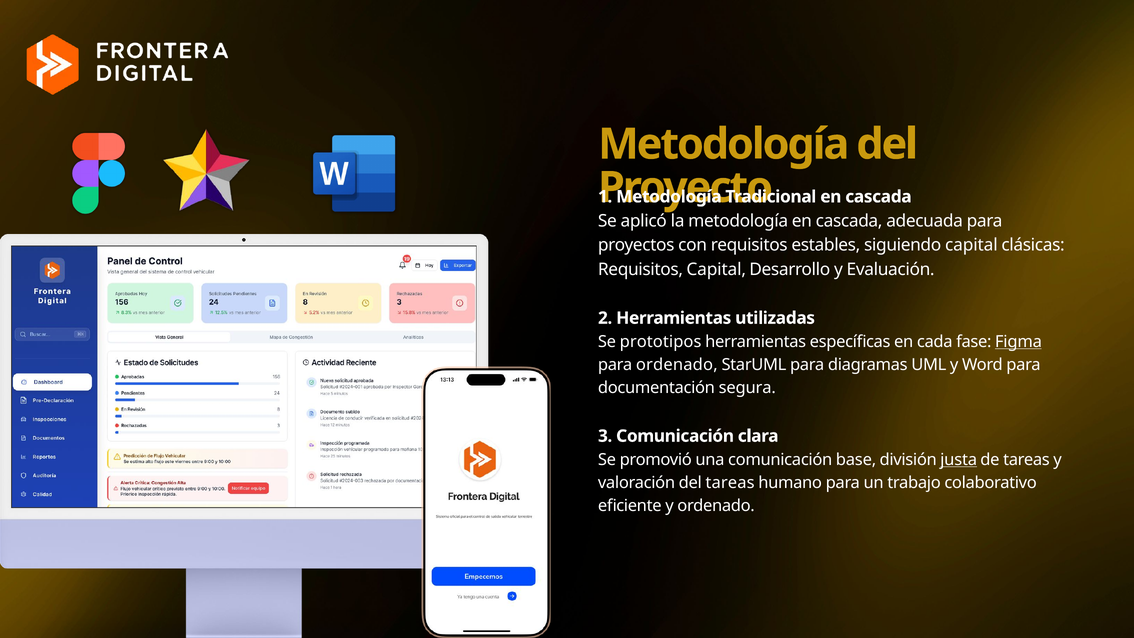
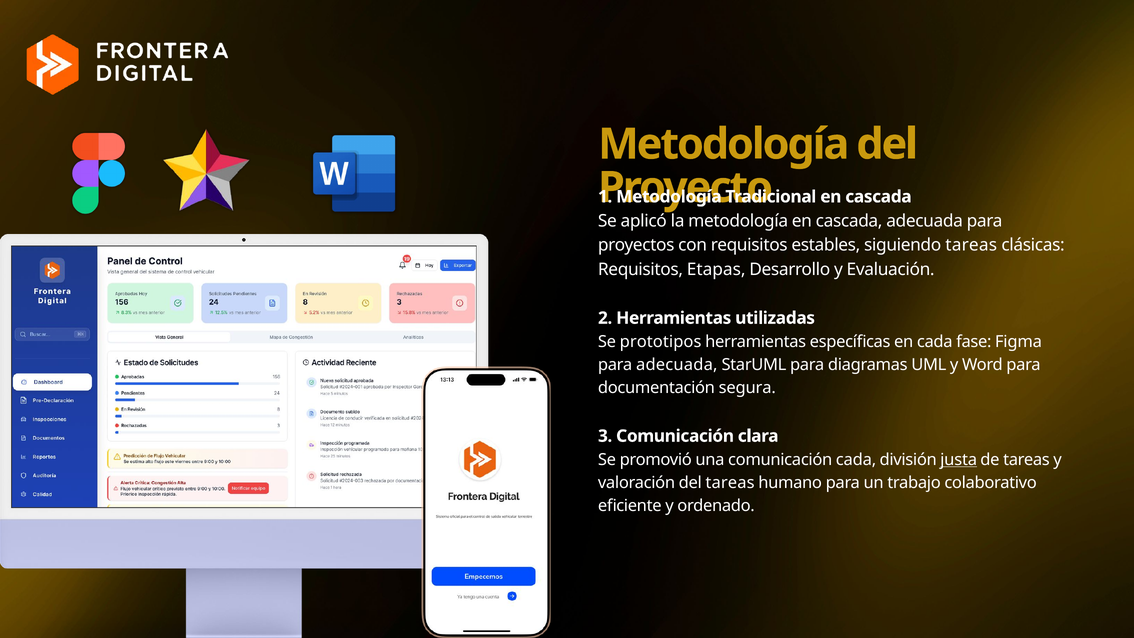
siguiendo capital: capital -> tareas (971, 245)
Requisitos Capital: Capital -> Etapas (716, 269)
Figma underline: present -> none (1018, 342)
para ordenado: ordenado -> adecuada (677, 365)
comunicación base: base -> cada (856, 460)
